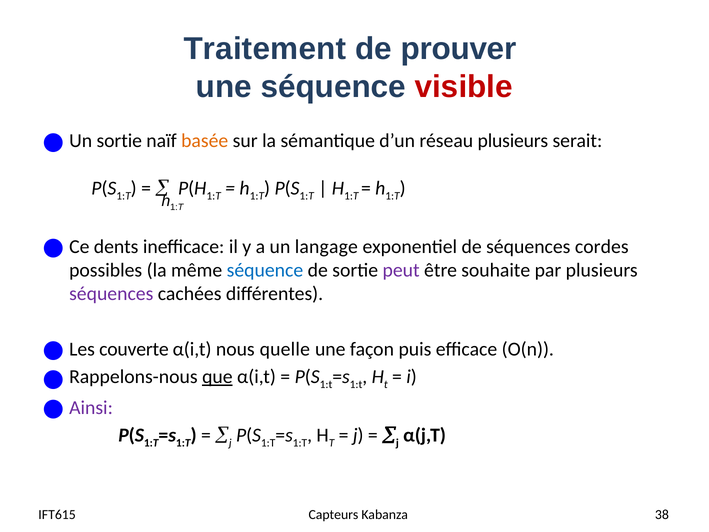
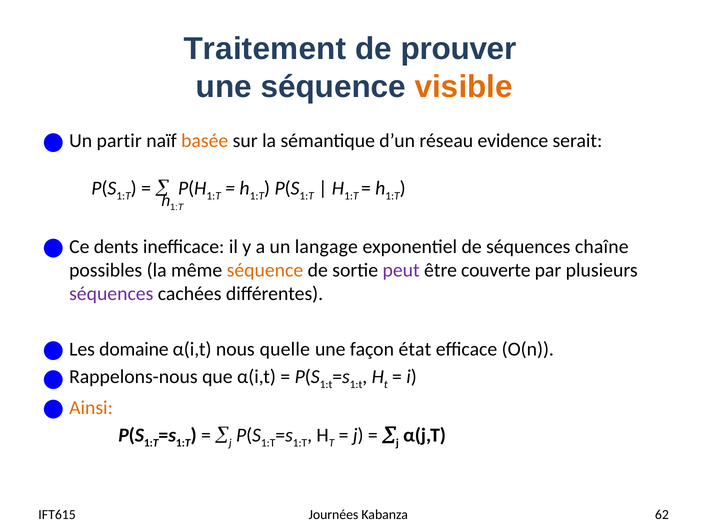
visible colour: red -> orange (464, 87)
Un sortie: sortie -> partir (119, 141)
réseau plusieurs: plusieurs -> evidence (513, 141)
cordes: cordes -> chaîne (602, 247)
séquence colour: blue -> orange (265, 270)
souhaite: souhaite -> couverte (496, 270)
couverte: couverte -> domaine (134, 349)
puis: puis -> état (415, 349)
que underline: present -> none (217, 377)
Ainsi colour: purple -> orange (91, 407)
Capteurs: Capteurs -> Journées (333, 514)
38: 38 -> 62 (662, 514)
